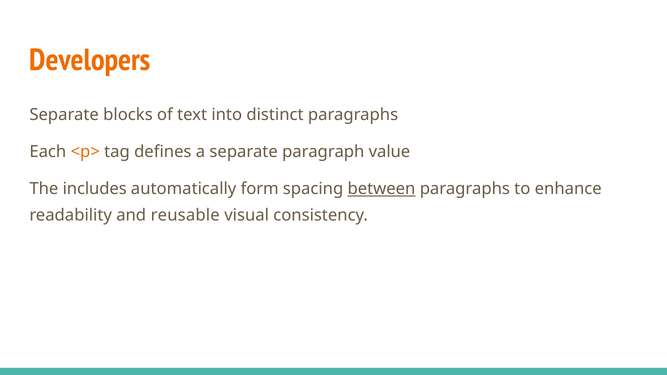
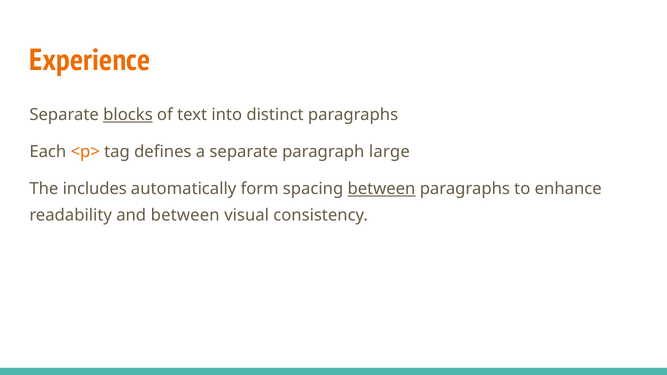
Developers: Developers -> Experience (90, 60)
blocks underline: none -> present (128, 115)
value: value -> large (389, 152)
and reusable: reusable -> between (185, 215)
